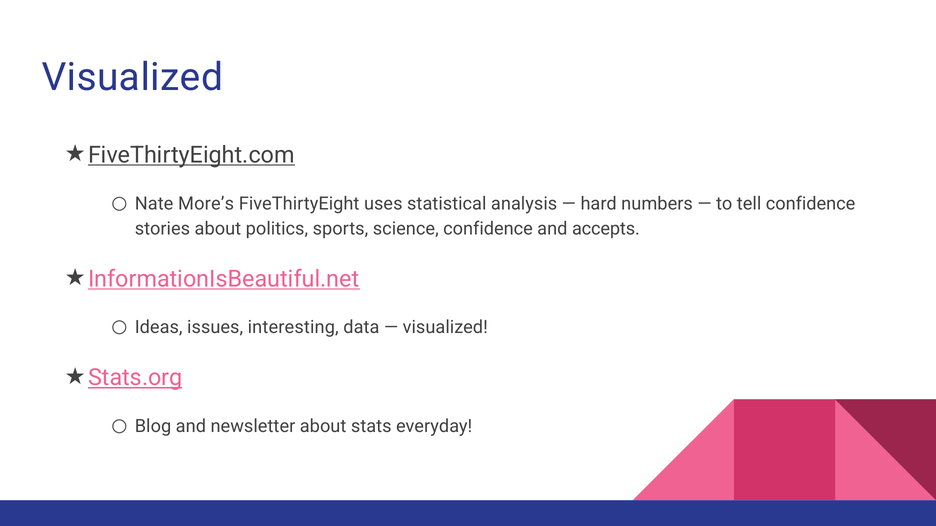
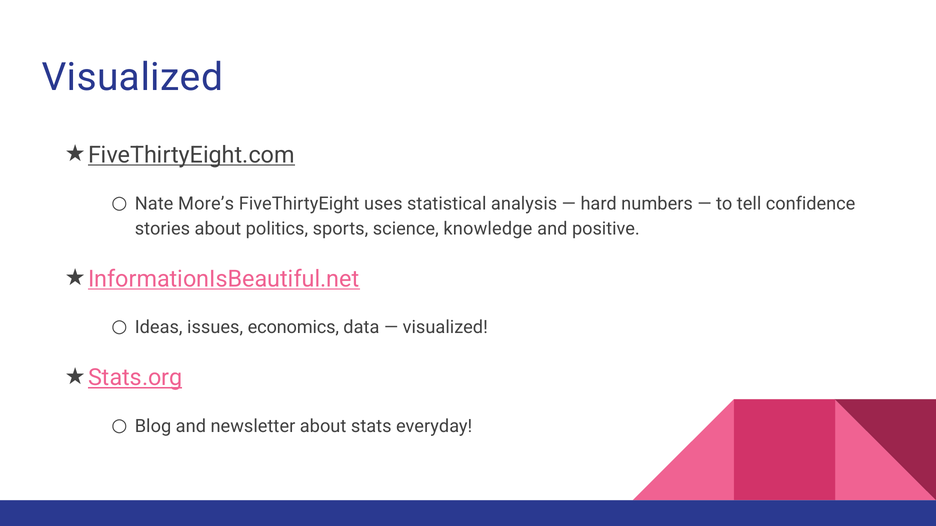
science confidence: confidence -> knowledge (488, 229)
accepts: accepts -> positive (606, 229)
interesting: interesting -> economics (293, 328)
